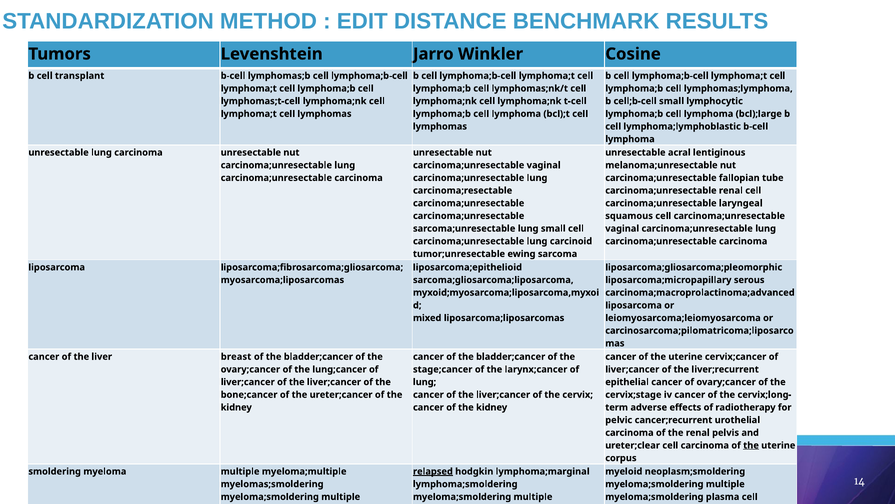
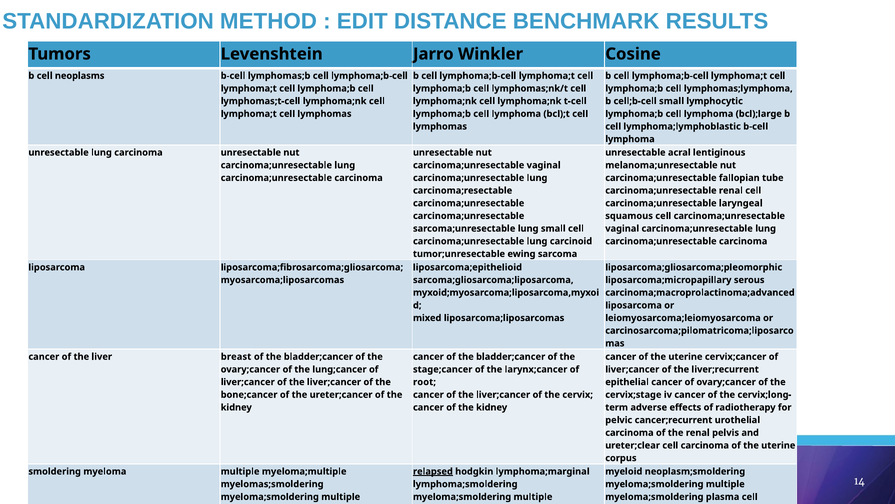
cell transplant: transplant -> neoplasms (80, 76)
lung: lung -> root (424, 382)
the underline: present -> none (751, 445)
